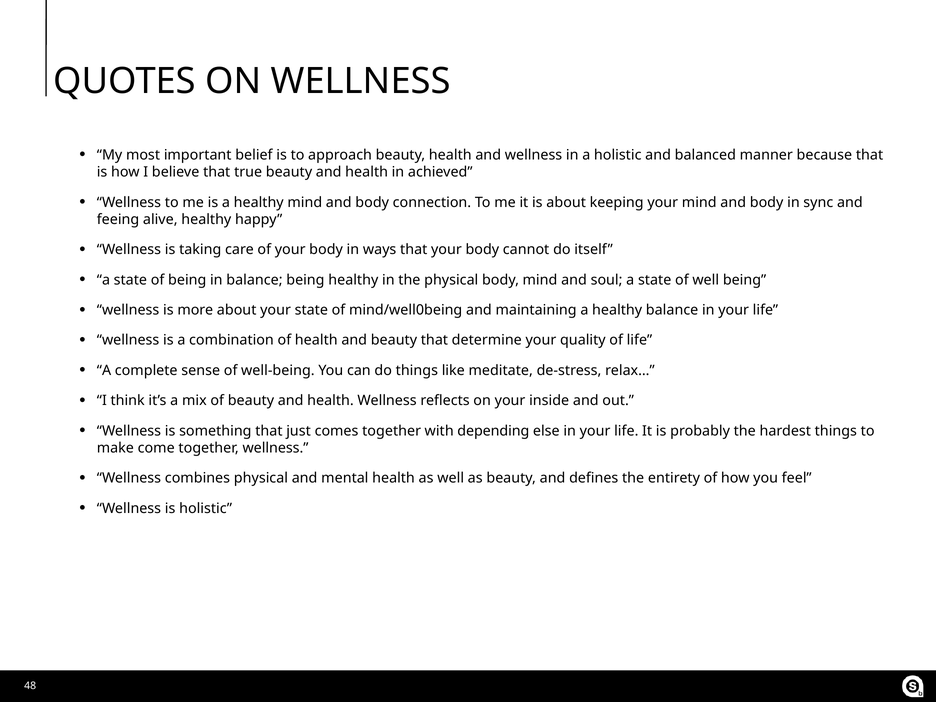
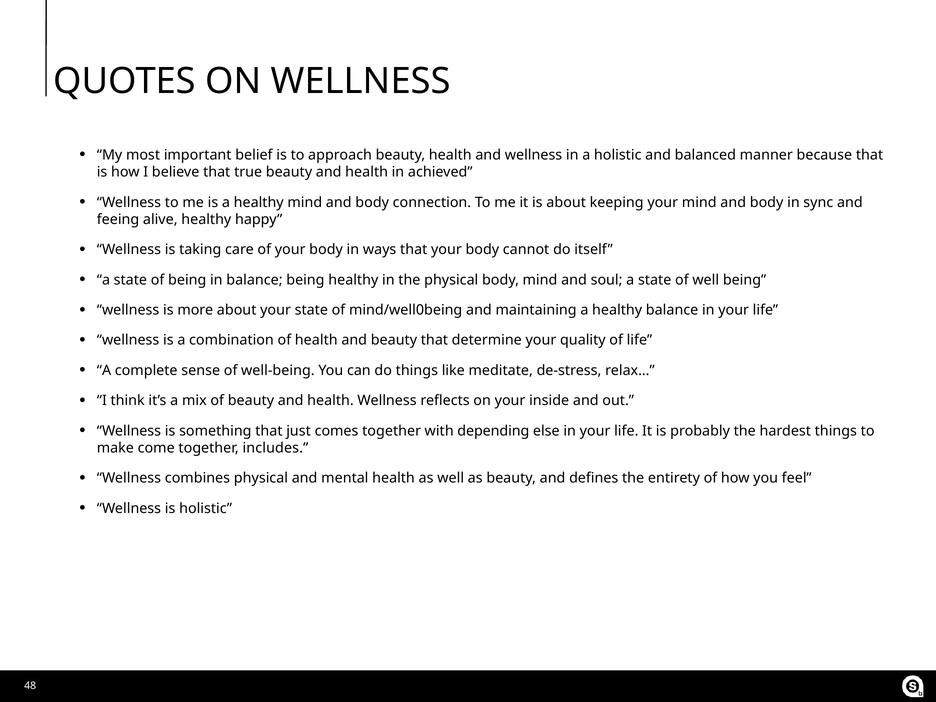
together wellness: wellness -> includes (275, 448)
